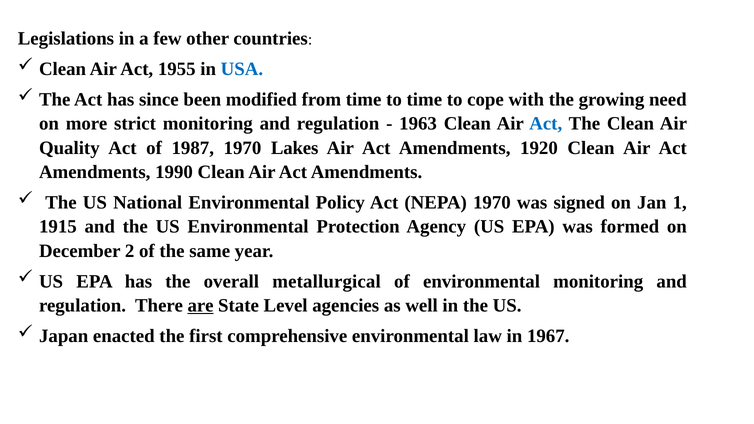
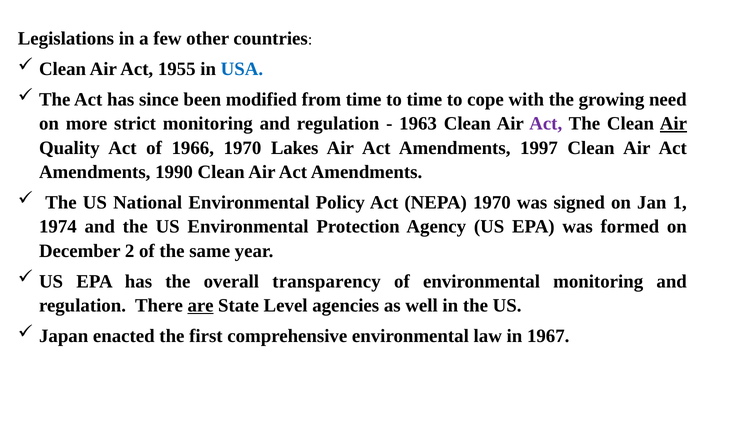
Act colour: blue -> purple (546, 124)
Air underline: none -> present (673, 124)
1987: 1987 -> 1966 (193, 148)
1920: 1920 -> 1997 (539, 148)
1915: 1915 -> 1974 (58, 227)
metallurgical: metallurgical -> transparency (327, 281)
